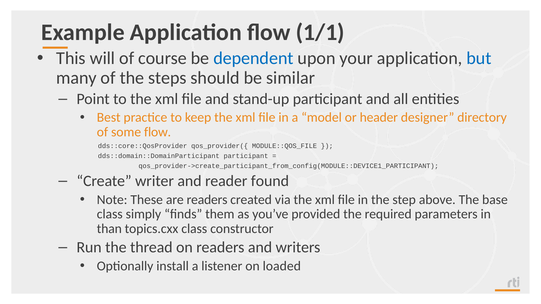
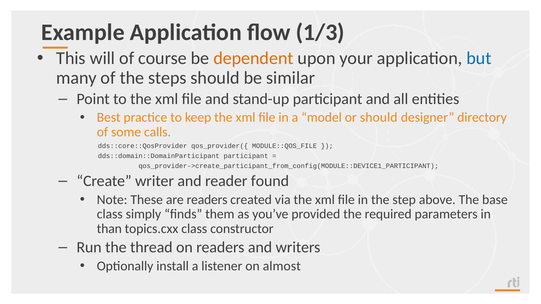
1/1: 1/1 -> 1/3 (320, 33)
dependent colour: blue -> orange (253, 58)
or header: header -> should (379, 118)
some flow: flow -> calls (158, 132)
loaded: loaded -> almost (282, 266)
